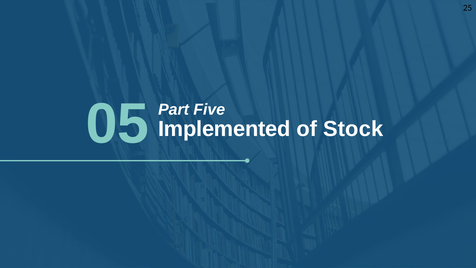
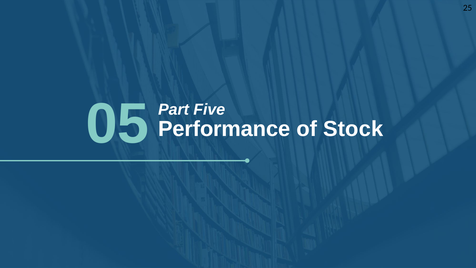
Implemented: Implemented -> Performance (224, 129)
